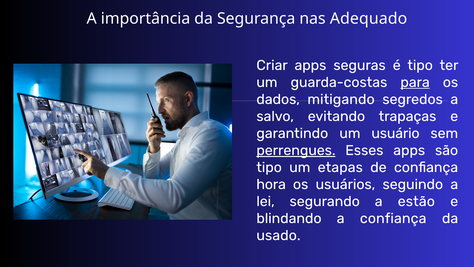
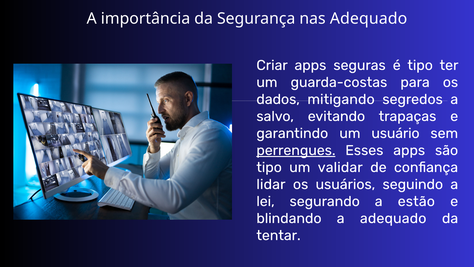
para underline: present -> none (415, 82)
etapas: etapas -> validar (340, 167)
hora: hora -> lidar (271, 184)
a confiança: confiança -> adequado (393, 218)
usado: usado -> tentar (278, 235)
